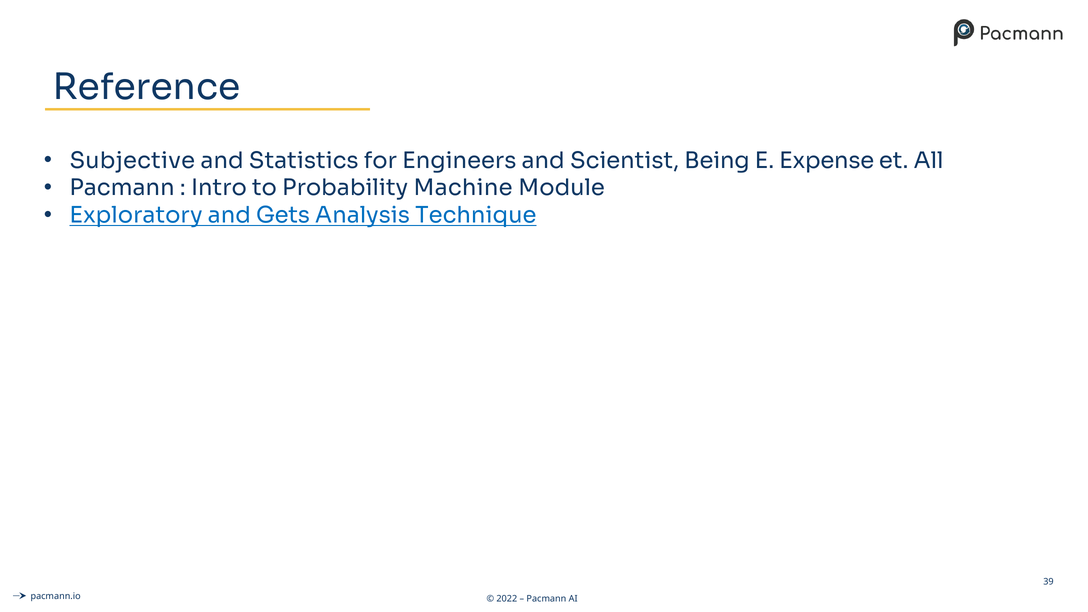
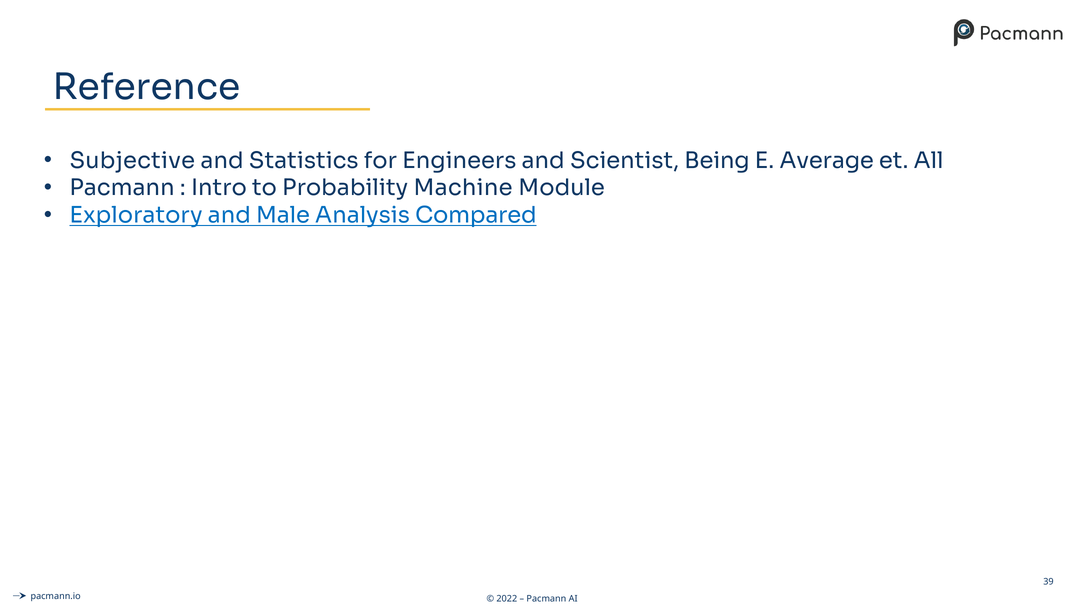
Expense: Expense -> Average (827, 161)
Gets: Gets -> Male (283, 215)
Technique: Technique -> Compared (476, 215)
